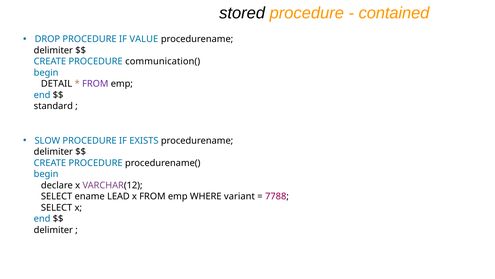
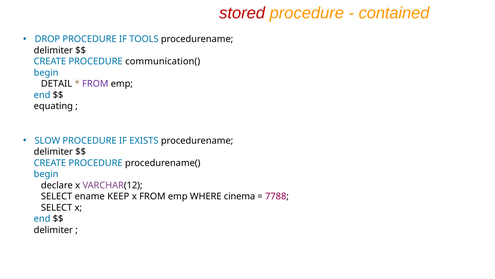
stored colour: black -> red (242, 13)
VALUE: VALUE -> TOOLS (144, 39)
standard: standard -> equating (53, 106)
LEAD: LEAD -> KEEP (118, 196)
variant: variant -> cinema (240, 196)
